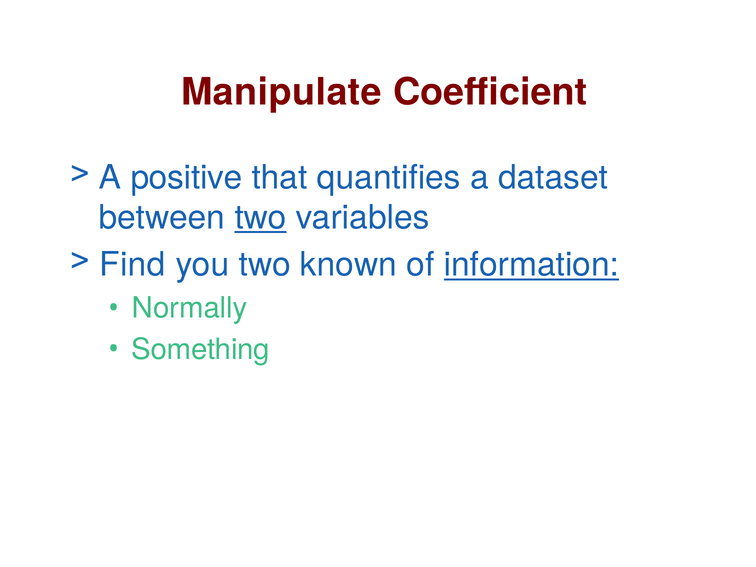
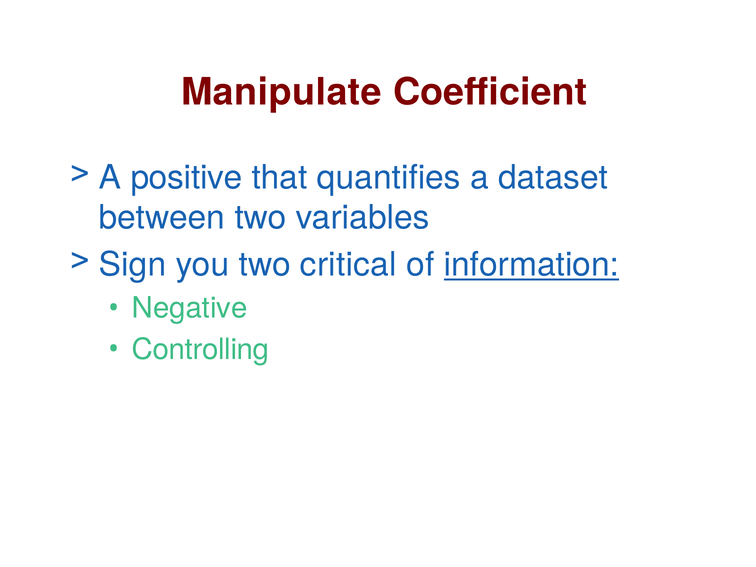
two underline: present -> none (261, 218)
Find: Find -> Sign (133, 265)
known: known -> critical (348, 265)
Normally: Normally -> Negative (190, 308)
Something: Something -> Controlling (201, 349)
